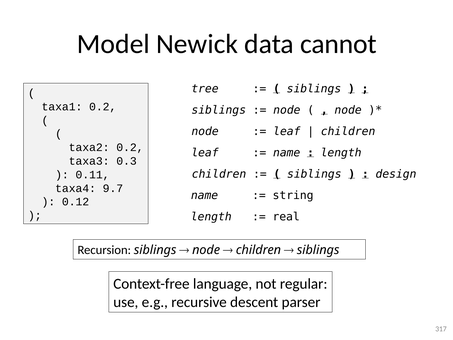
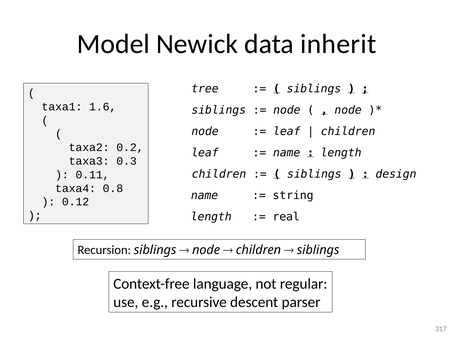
cannot: cannot -> inherit (338, 44)
taxa1 0.2: 0.2 -> 1.6 (103, 107)
9.7: 9.7 -> 0.8 (113, 188)
